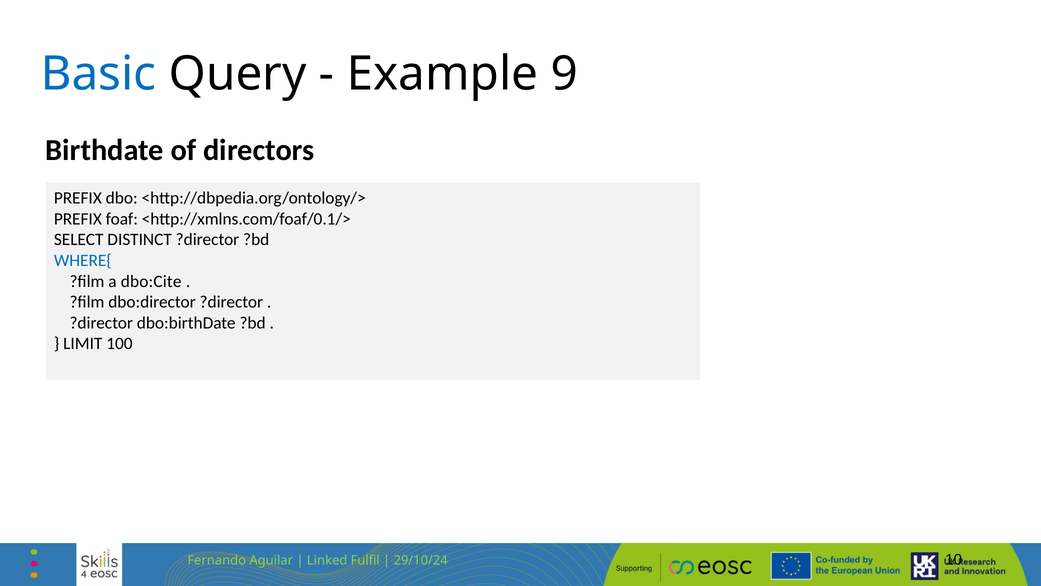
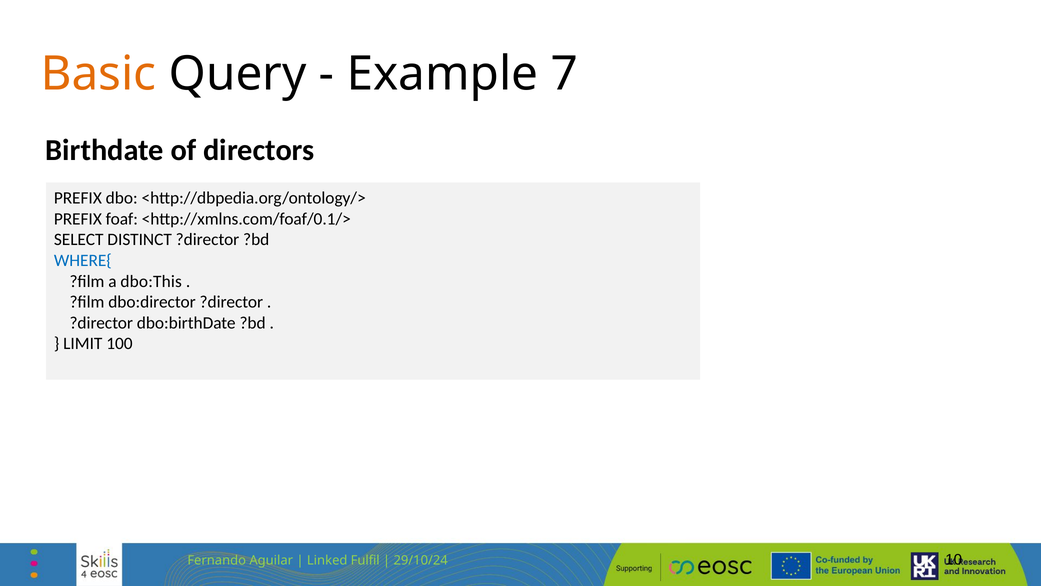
Basic colour: blue -> orange (99, 74)
9: 9 -> 7 (564, 74)
dbo:Cite: dbo:Cite -> dbo:This (151, 281)
